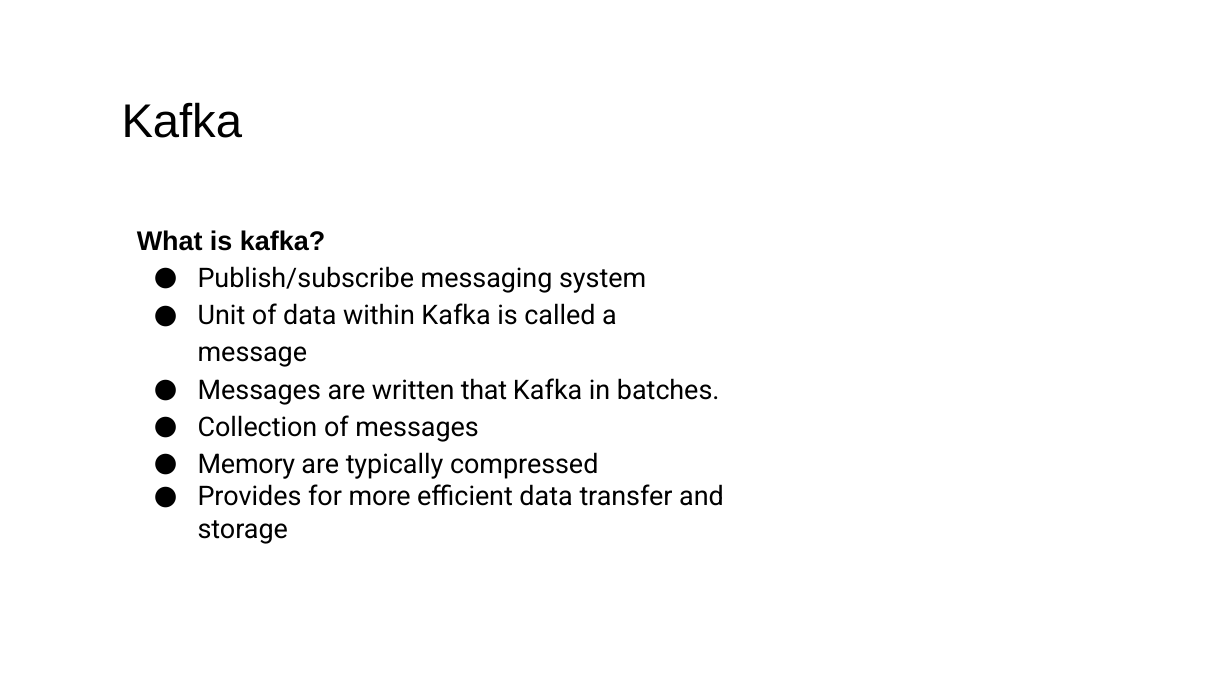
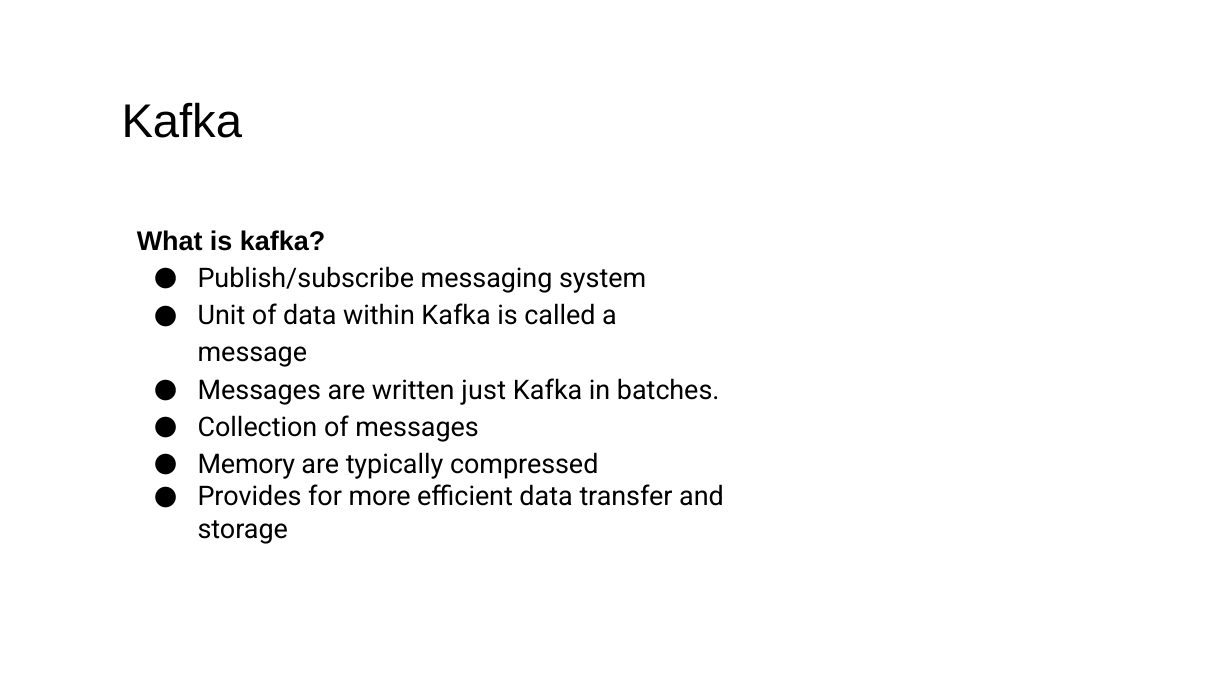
that: that -> just (484, 391)
